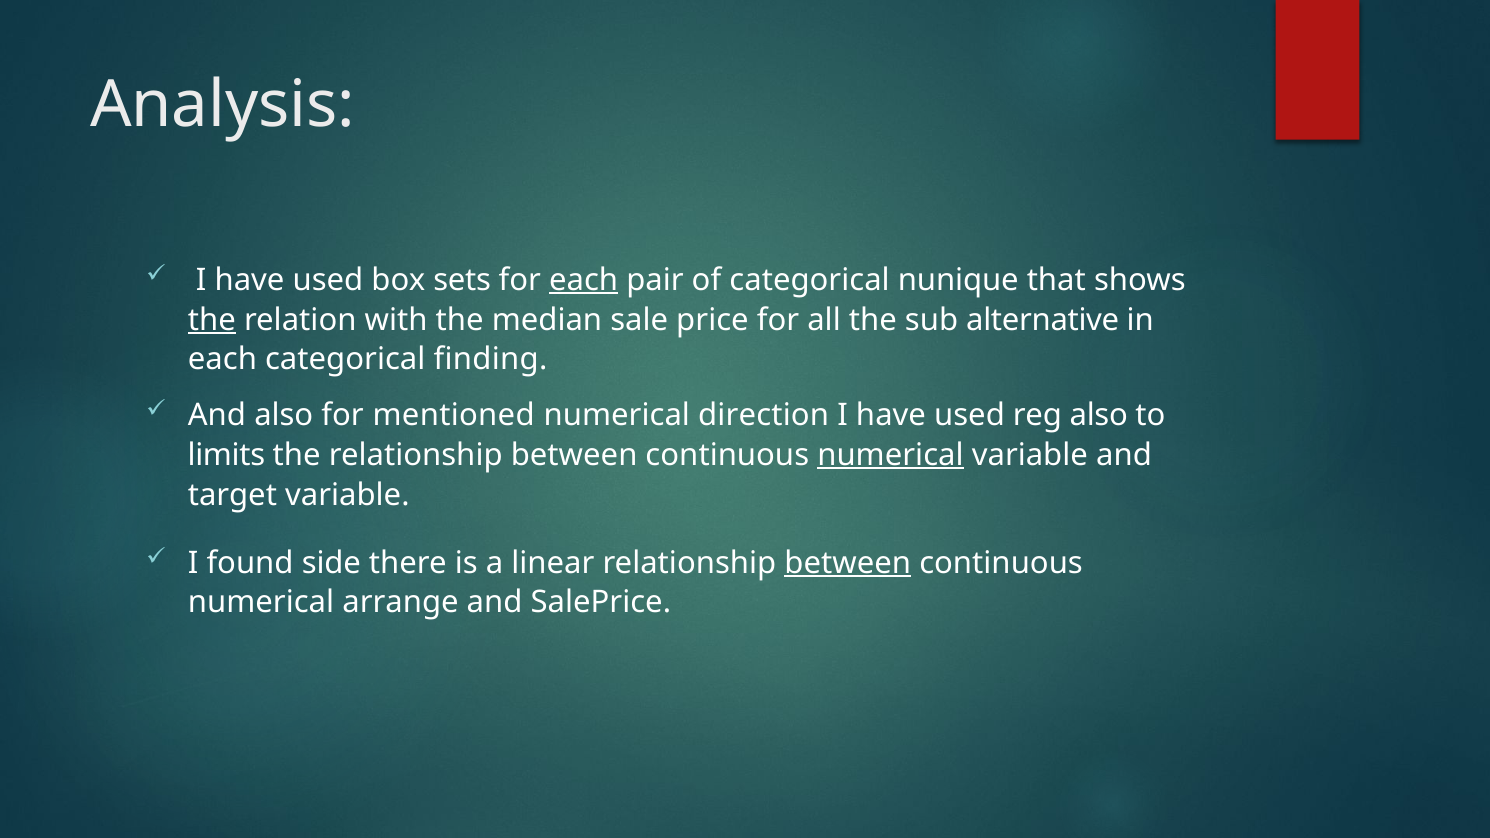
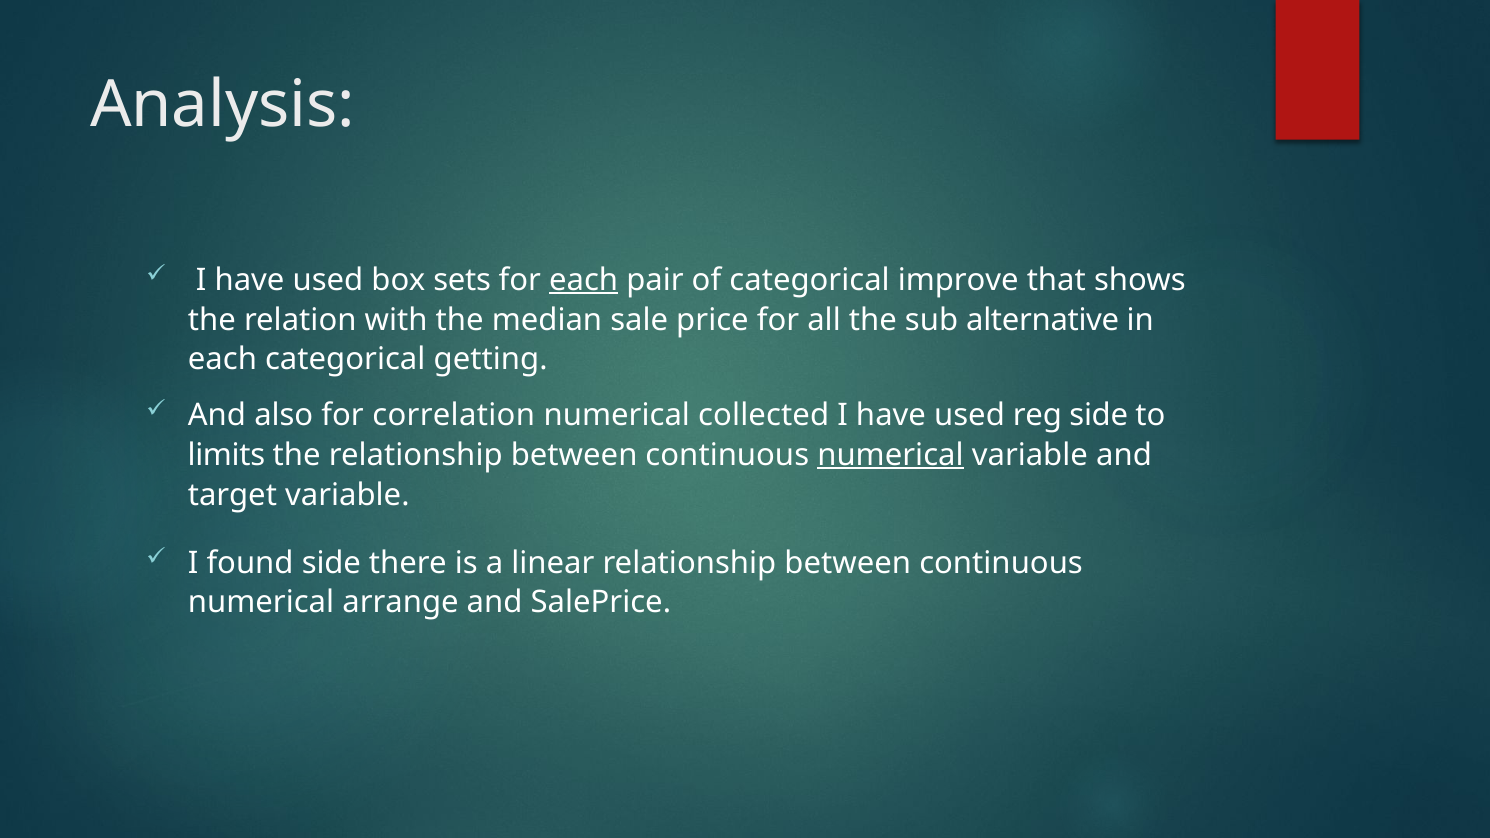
nunique: nunique -> improve (958, 280)
the underline: present -> none (212, 320)
finding: finding -> getting (491, 360)
mentioned: mentioned -> correlation (454, 415)
direction: direction -> collected (764, 415)
reg also: also -> side (1099, 415)
between underline: present -> none (848, 563)
